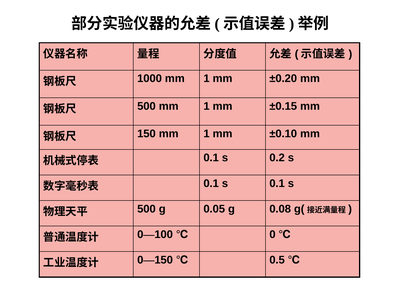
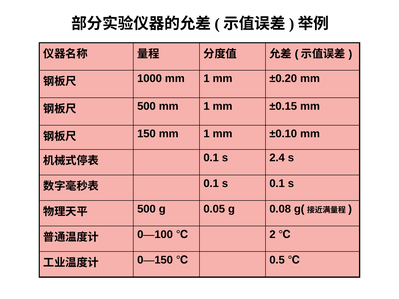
0.2: 0.2 -> 2.4 (277, 158)
0: 0 -> 2 (272, 235)
